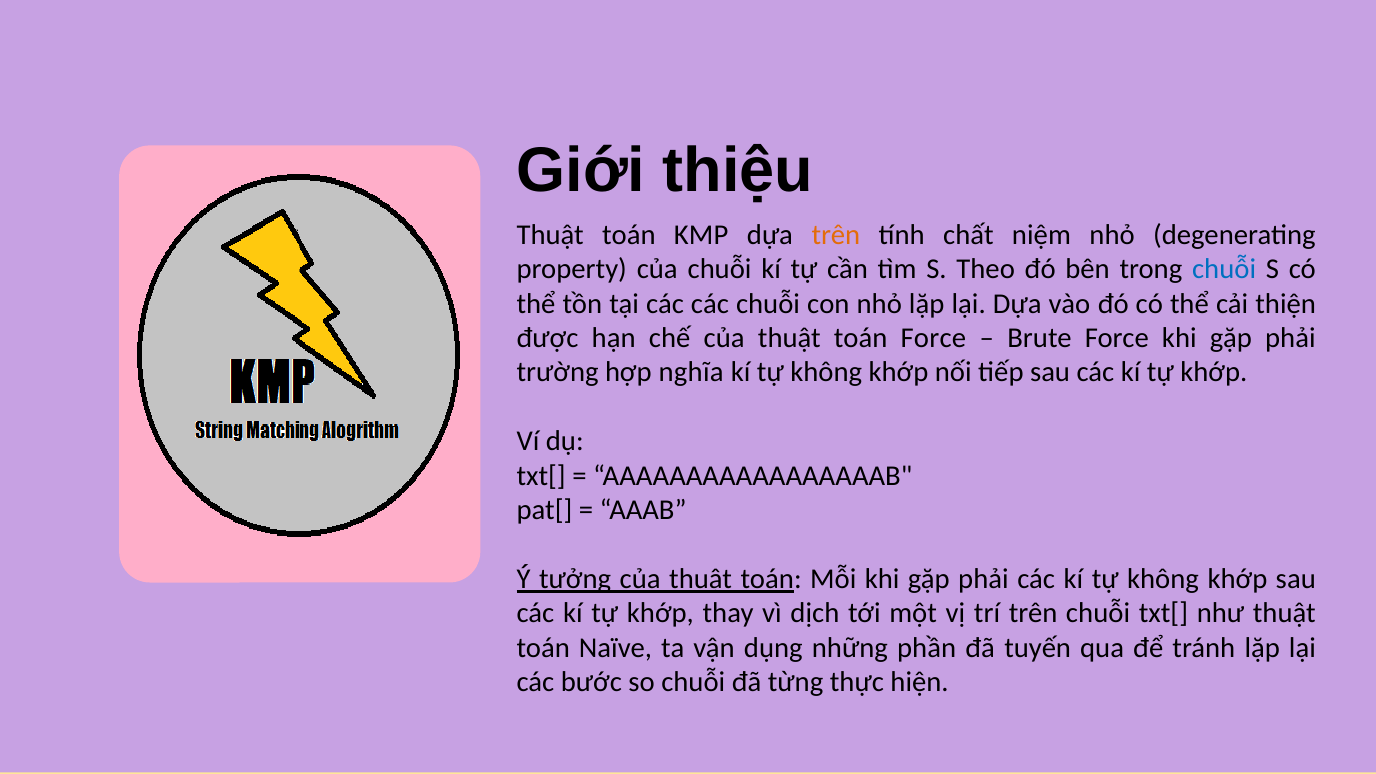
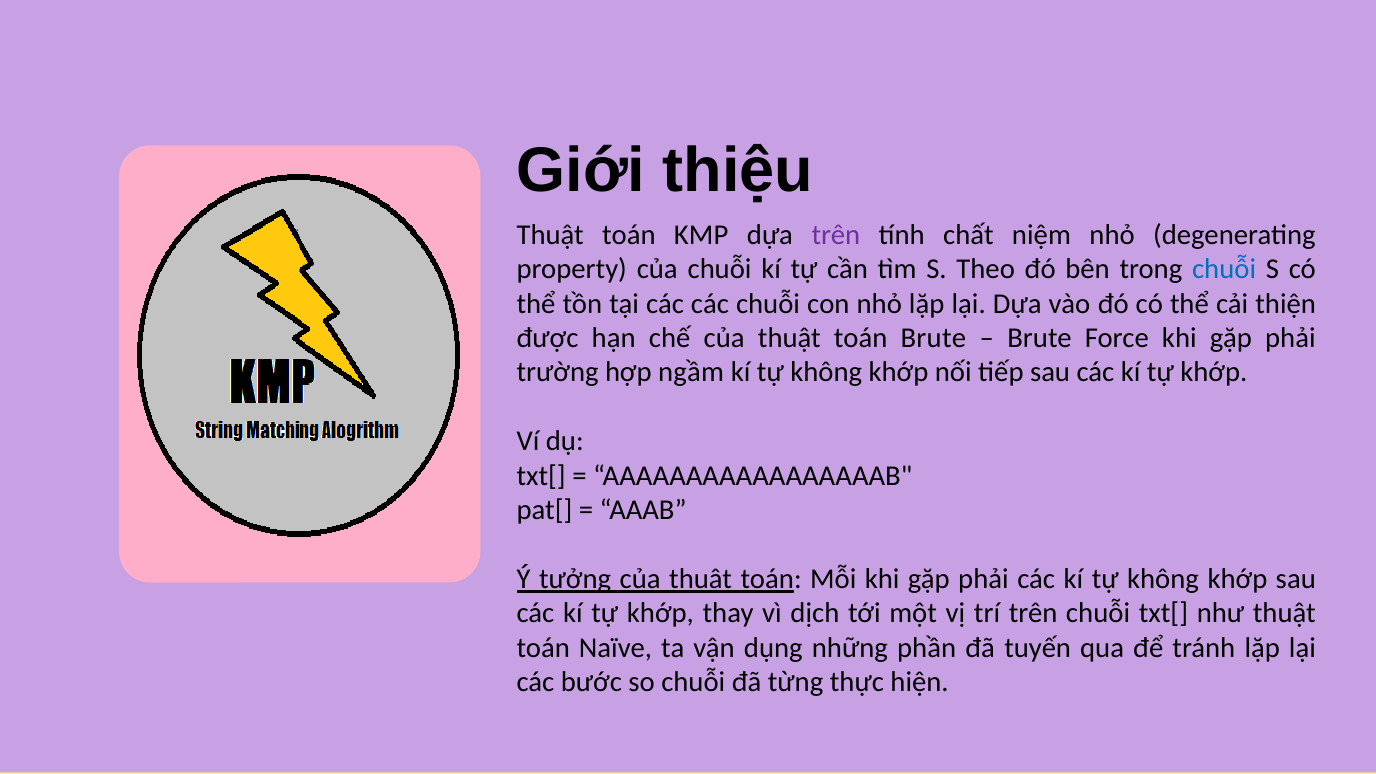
trên colour: orange -> purple (836, 235)
toán Force: Force -> Brute (933, 338)
nghĩa: nghĩa -> ngầm (691, 372)
